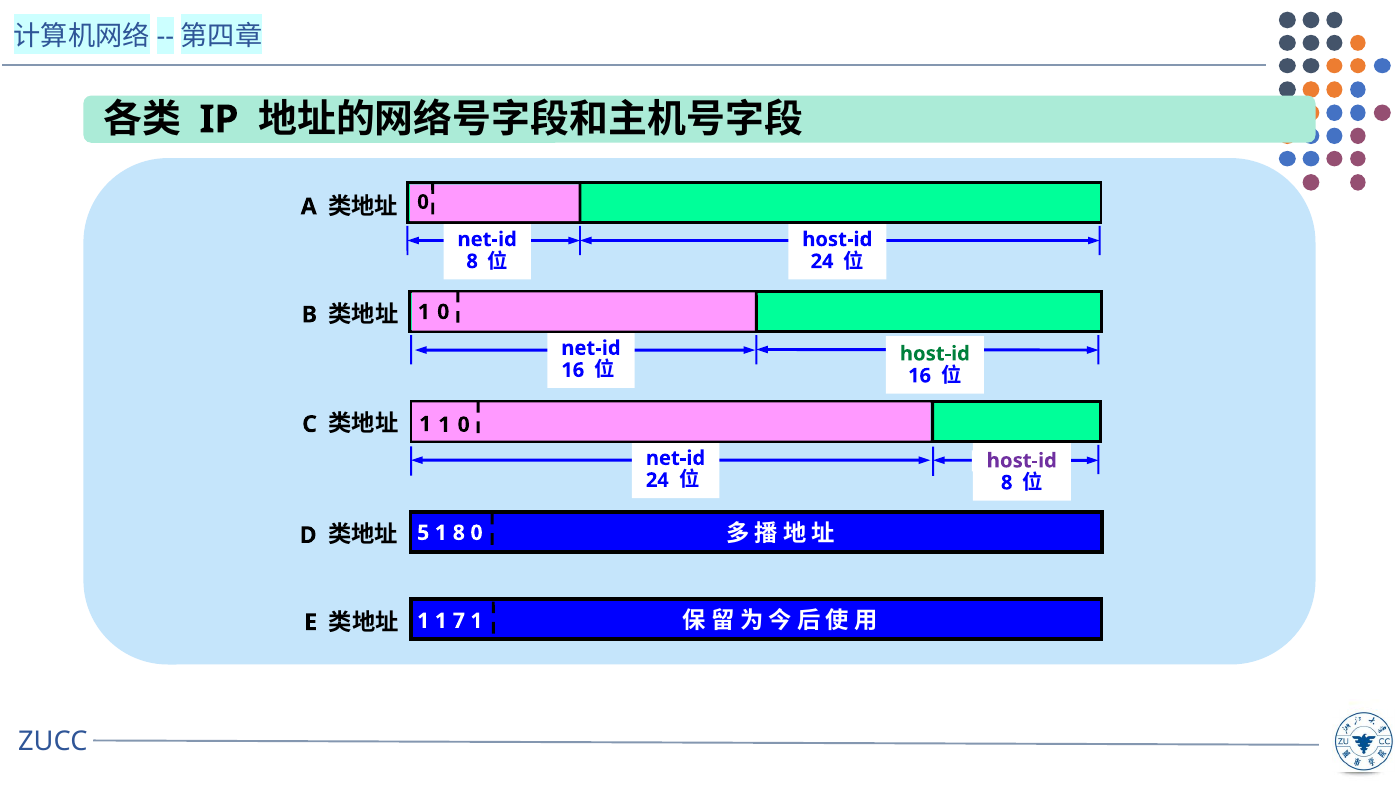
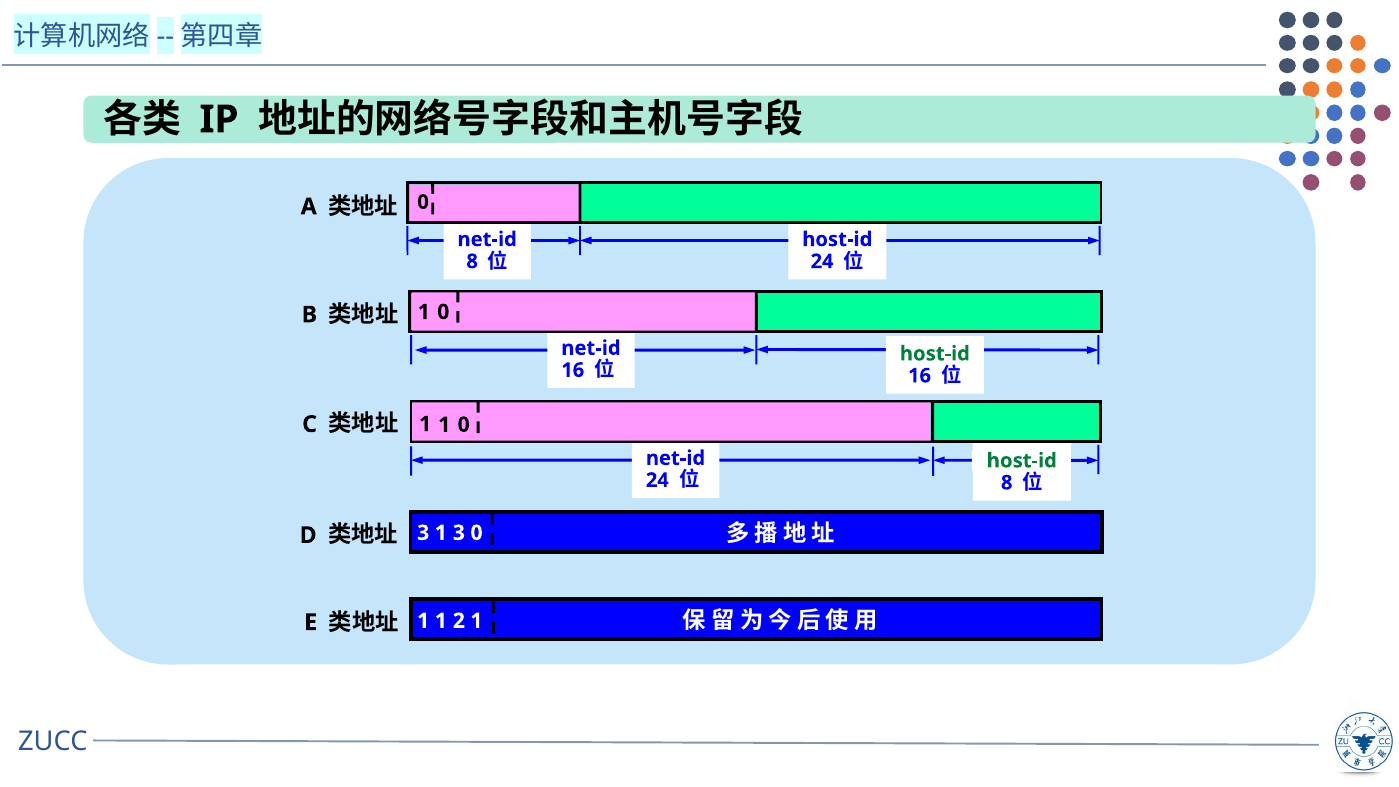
host-id colour: purple -> green (1022, 461)
5: 5 -> 3 (423, 533)
1 8: 8 -> 3 (459, 533)
7: 7 -> 2 (459, 621)
